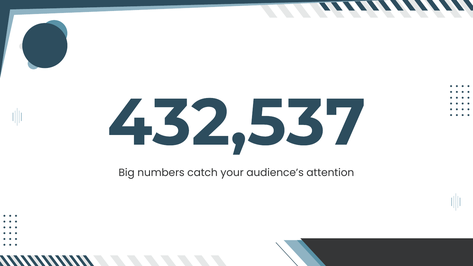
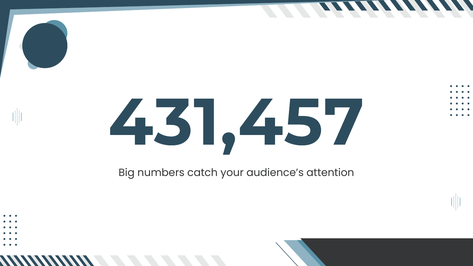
432,537: 432,537 -> 431,457 (236, 123)
